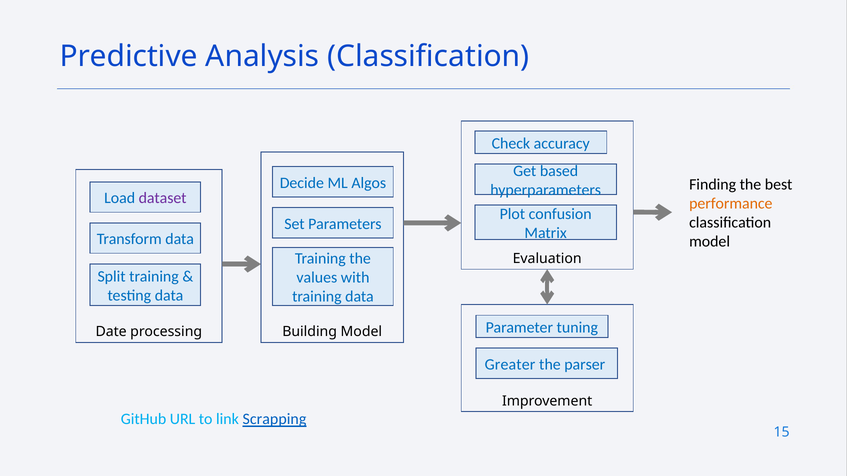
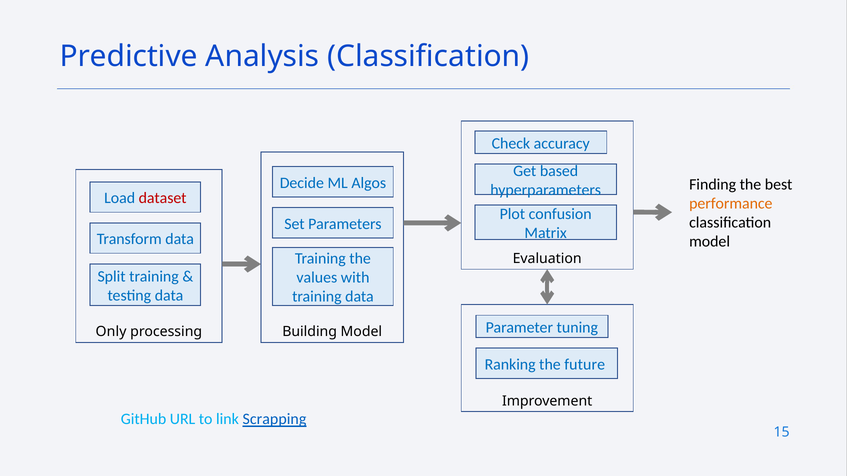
dataset colour: purple -> red (163, 198)
Date: Date -> Only (111, 332)
Greater: Greater -> Ranking (510, 365)
parser: parser -> future (585, 365)
